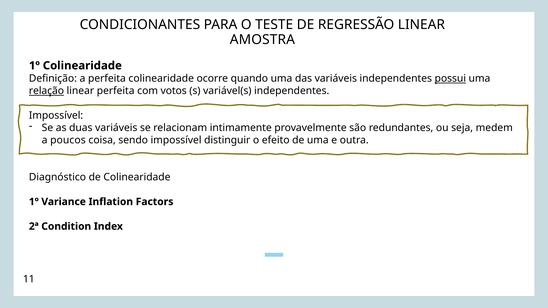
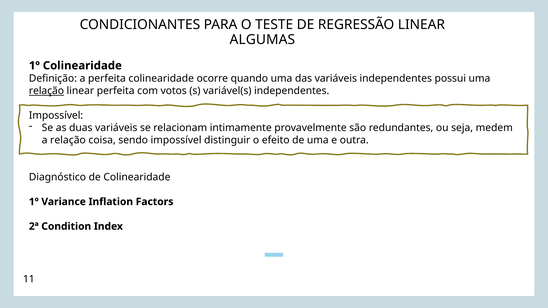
AMOSTRA: AMOSTRA -> ALGUMAS (262, 40)
possui underline: present -> none (450, 79)
a poucos: poucos -> relação (68, 140)
